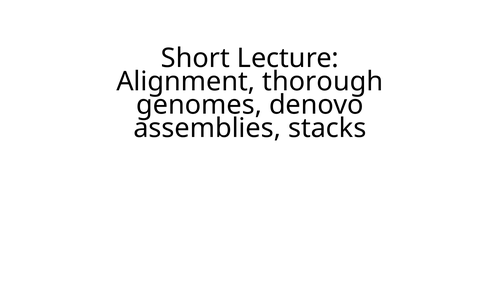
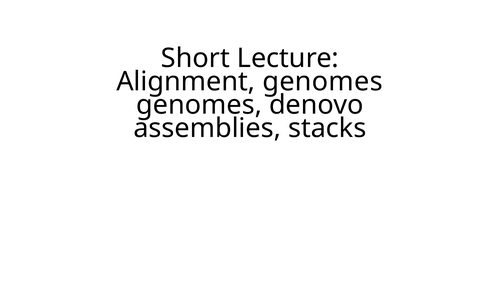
Alignment thorough: thorough -> genomes (323, 82)
